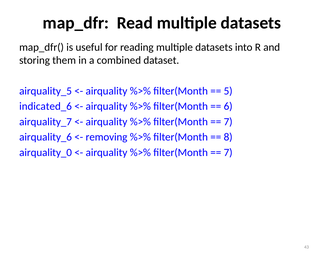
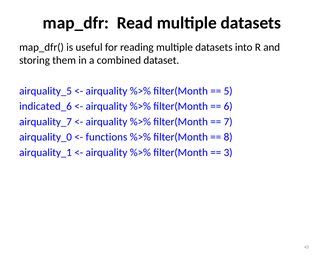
airquality_6: airquality_6 -> airquality_0 (46, 137)
removing: removing -> functions (106, 137)
airquality_0: airquality_0 -> airquality_1 (46, 152)
7: 7 -> 3 (228, 152)
